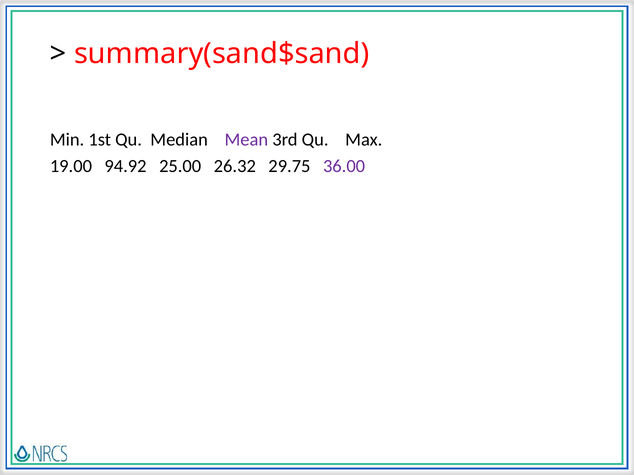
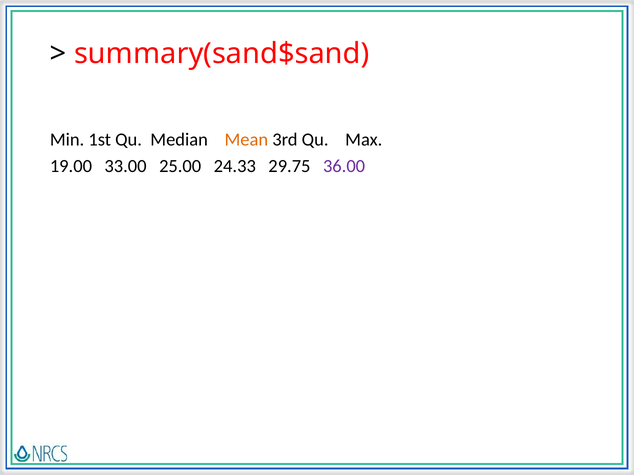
Mean colour: purple -> orange (246, 140)
94.92: 94.92 -> 33.00 (126, 166)
26.32: 26.32 -> 24.33 (235, 166)
